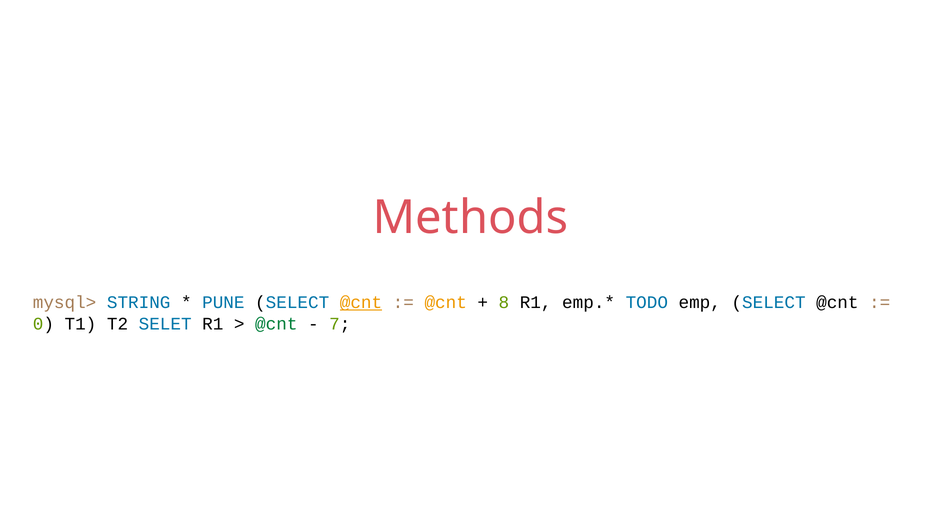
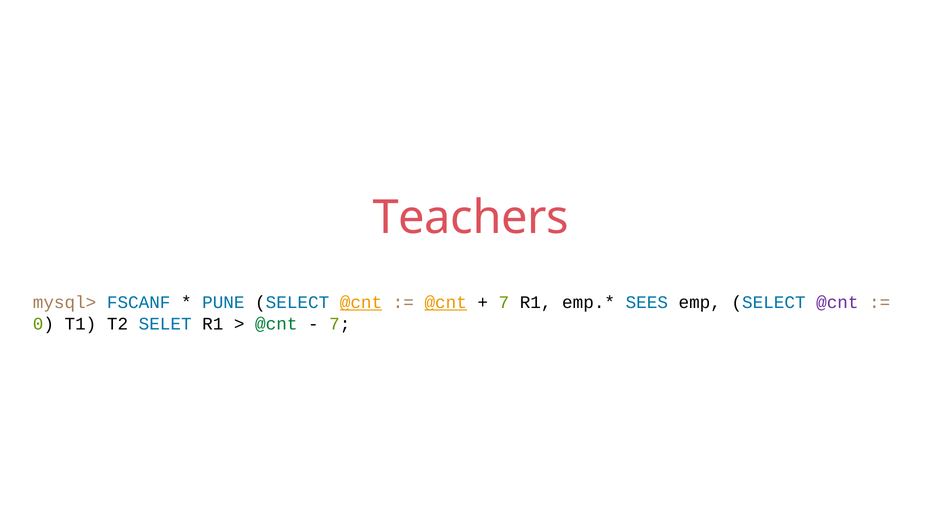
Methods: Methods -> Teachers (471, 217)
STRING: STRING -> FSCANF (139, 302)
@cnt underline: none -> present (446, 302)
8: 8 -> 7 (504, 302)
TODO: TODO -> SEES (647, 302)
@cnt colour: black -> purple (837, 302)
